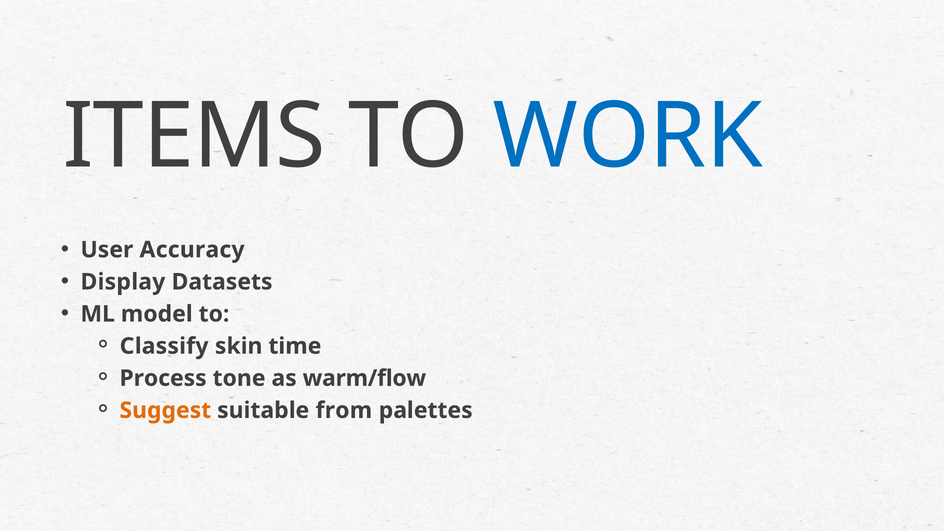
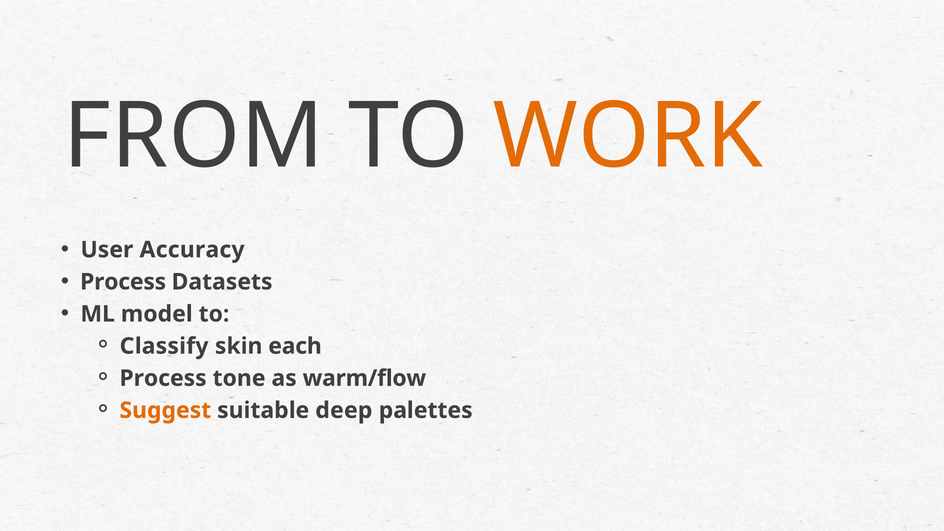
ITEMS: ITEMS -> FROM (194, 137)
WORK colour: blue -> orange (628, 137)
Display: Display -> Process (123, 282)
time: time -> each (295, 346)
from: from -> deep (344, 410)
